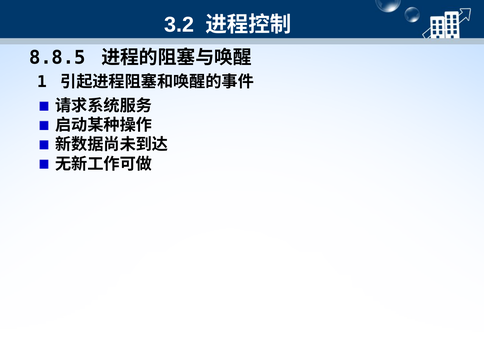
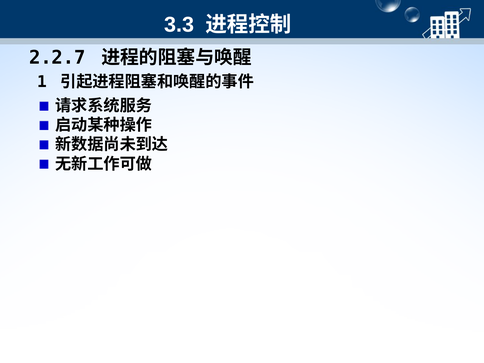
3.2: 3.2 -> 3.3 (179, 25)
8.8.5: 8.8.5 -> 2.2.7 (57, 58)
